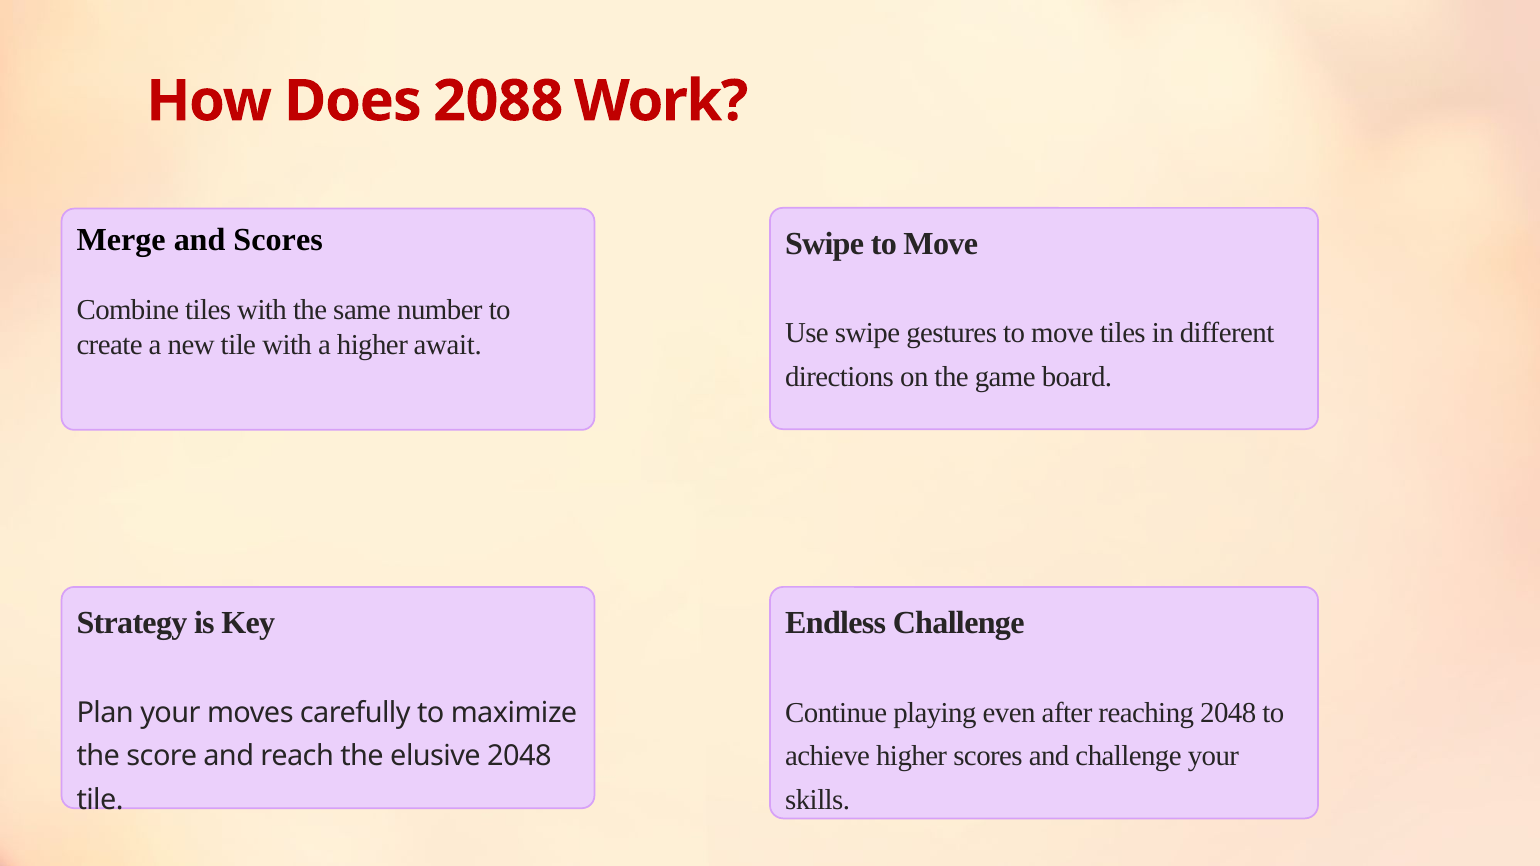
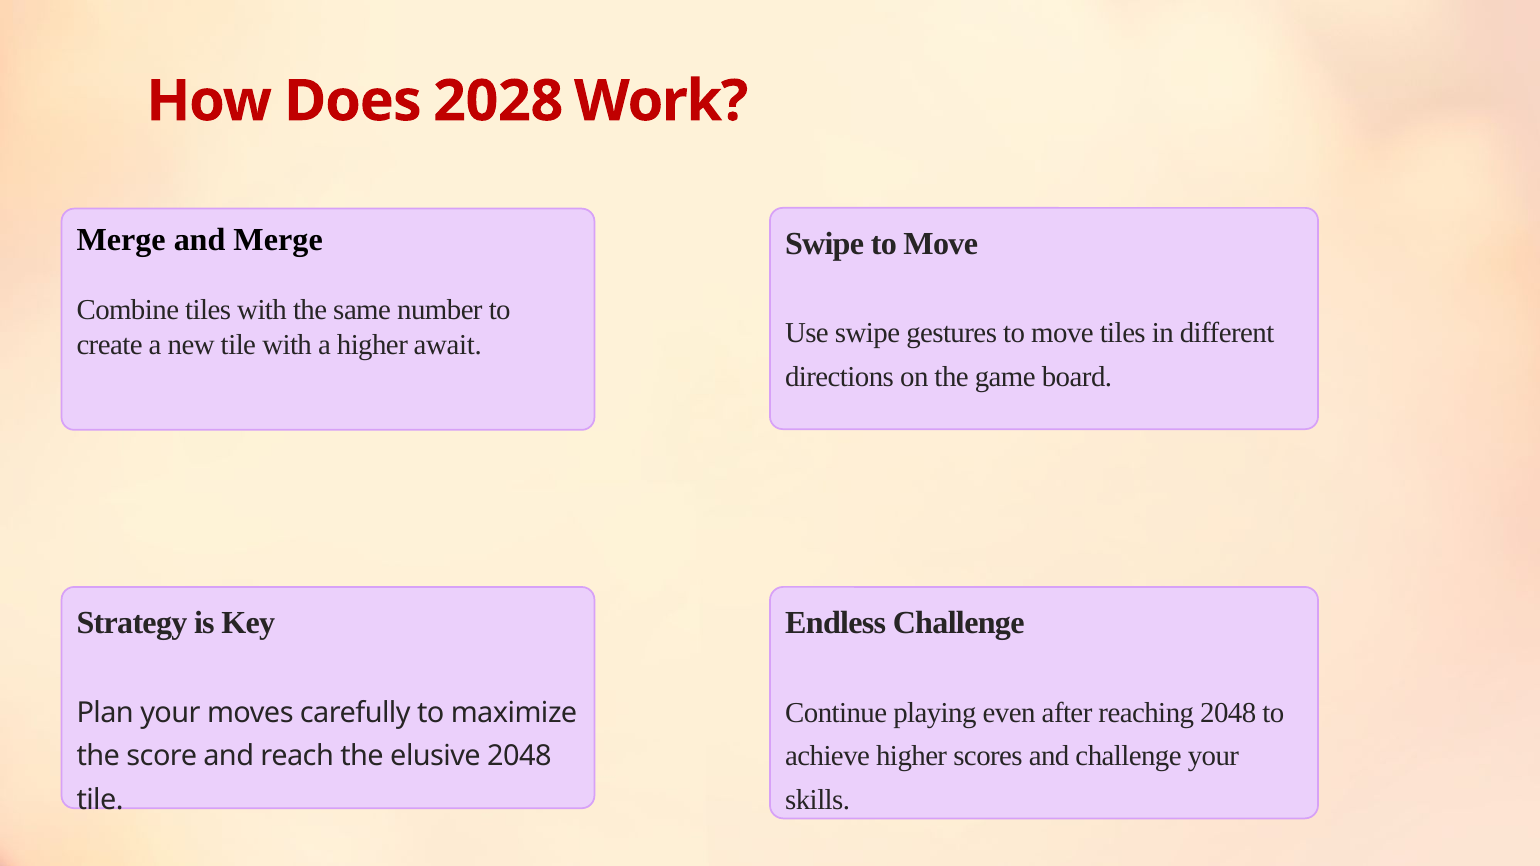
2088: 2088 -> 2028 (498, 101)
and Scores: Scores -> Merge (278, 240)
